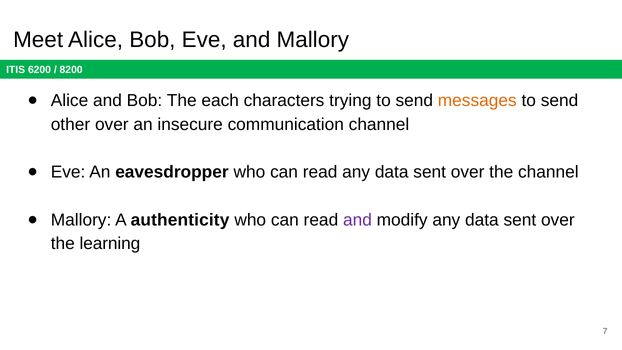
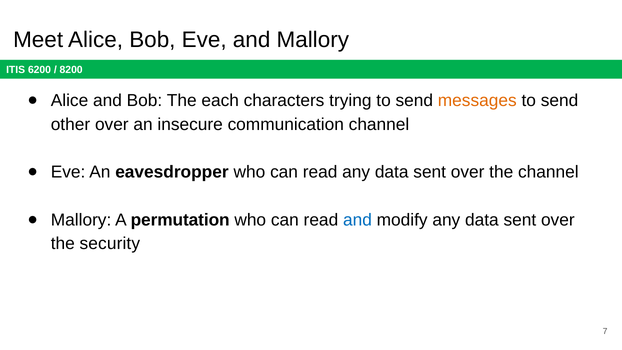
authenticity: authenticity -> permutation (180, 220)
and colour: purple -> blue (357, 220)
learning: learning -> security (110, 244)
